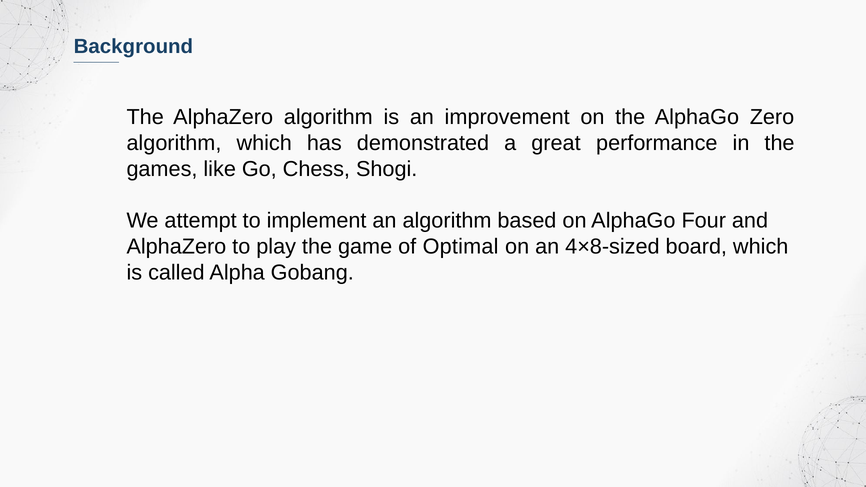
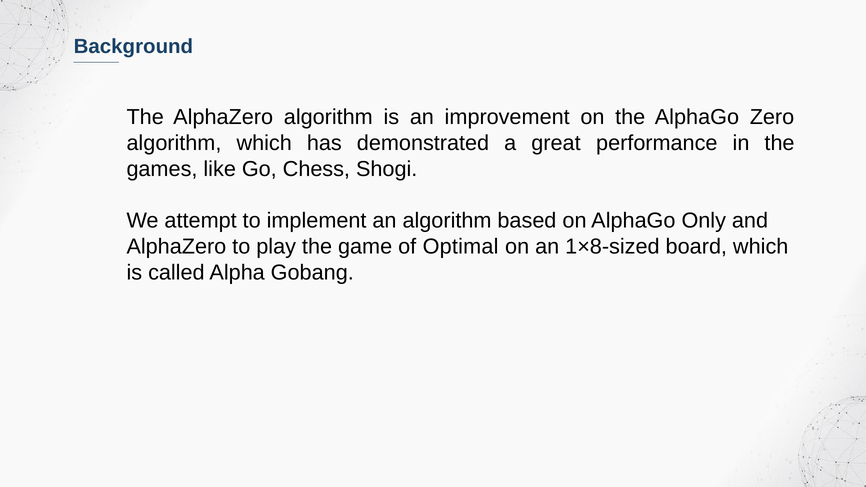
Four: Four -> Only (704, 221)
4×8-sized: 4×8-sized -> 1×8-sized (612, 247)
